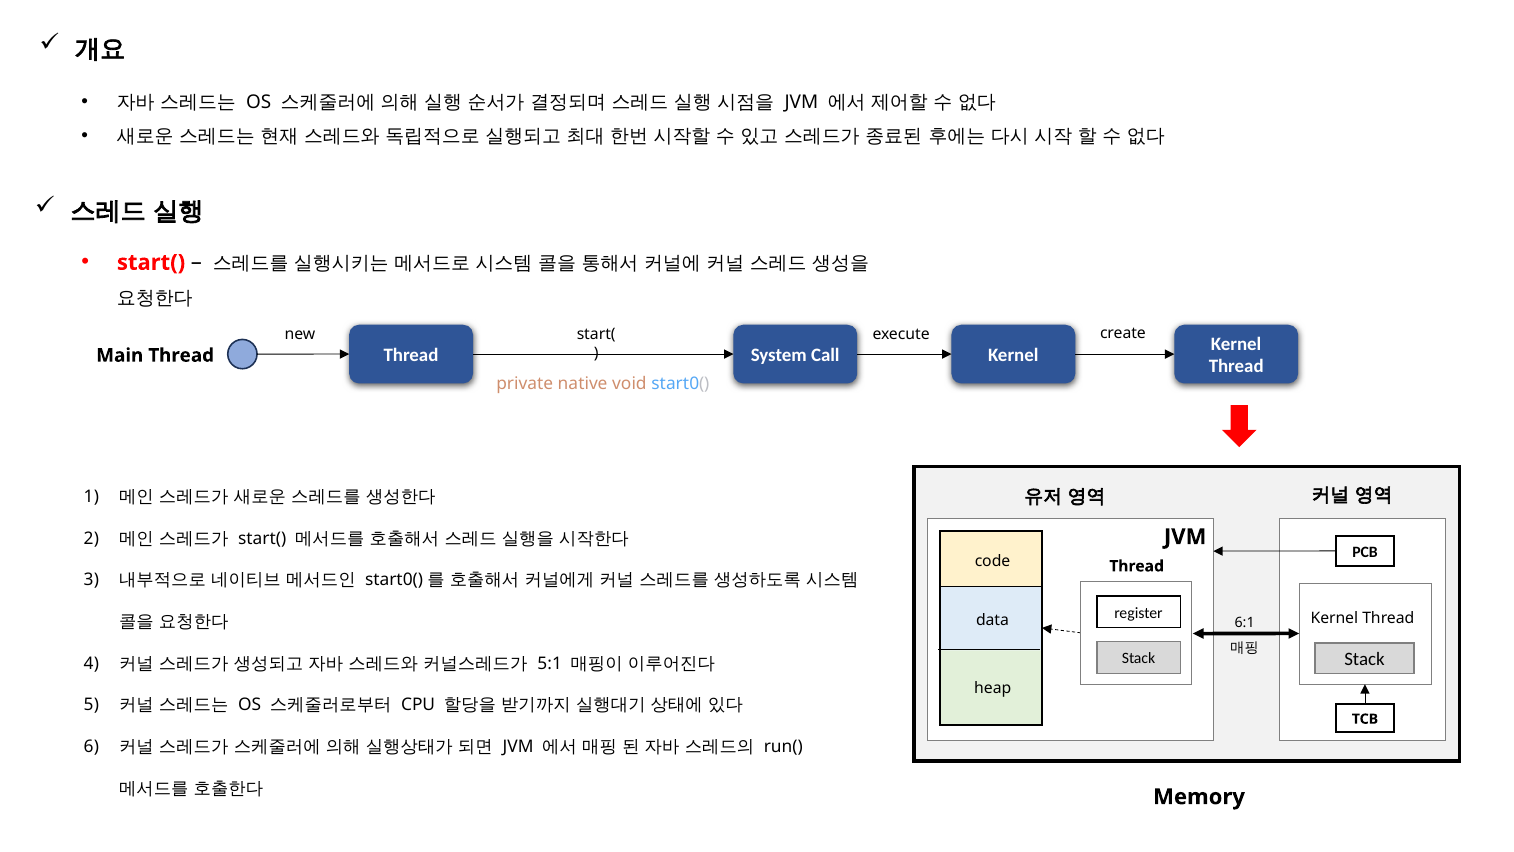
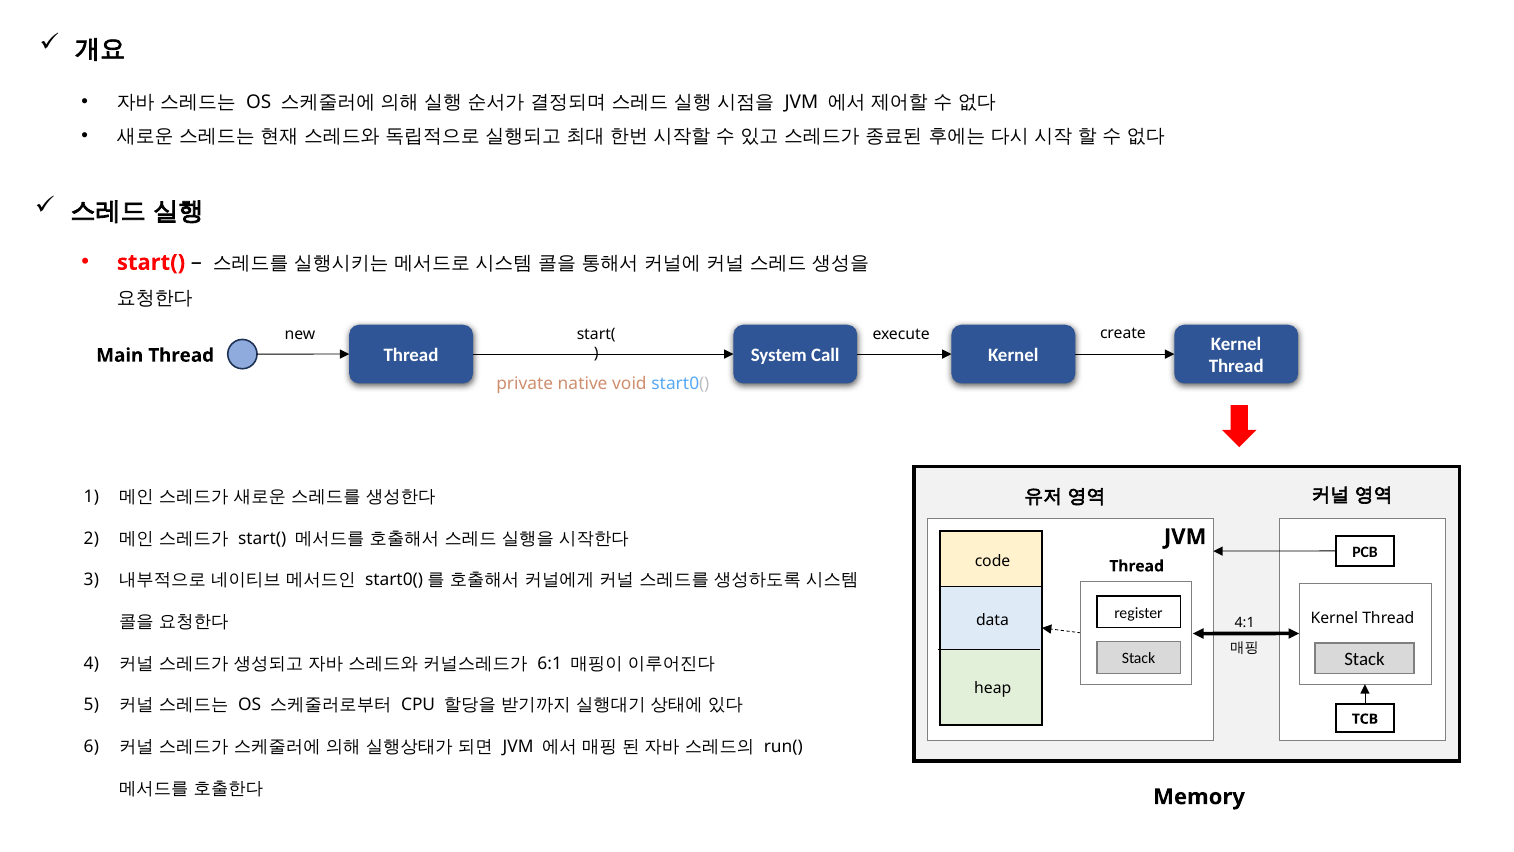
6:1: 6:1 -> 4:1 (1245, 622)
5:1: 5:1 -> 6:1 (550, 663)
